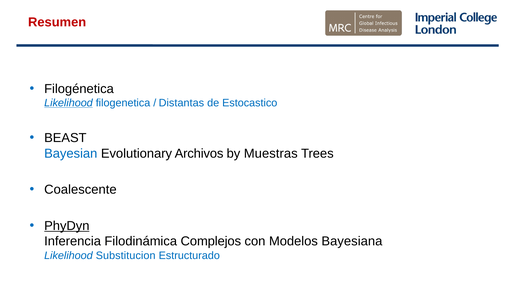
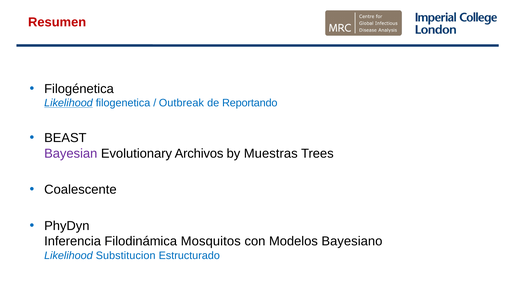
Distantas: Distantas -> Outbreak (181, 103)
Estocastico: Estocastico -> Reportando (250, 103)
Bayesian colour: blue -> purple (71, 153)
PhyDyn underline: present -> none (67, 226)
Complejos: Complejos -> Mosquitos (211, 241)
Bayesiana: Bayesiana -> Bayesiano (352, 241)
